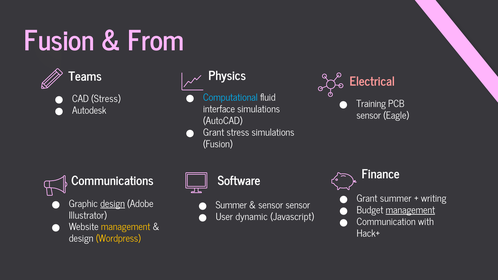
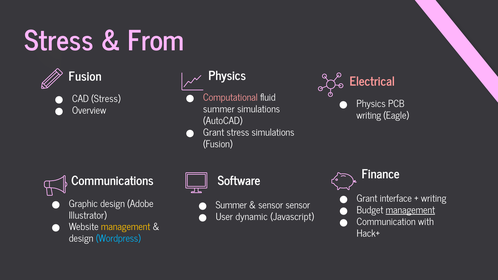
Fusion: Fusion -> Stress (59, 42)
Teams: Teams -> Fusion (85, 77)
Computational colour: light blue -> pink (230, 98)
Training: Training -> Physics (371, 104)
Autodesk: Autodesk -> Overview (89, 111)
interface: interface -> summer (219, 109)
sensor: sensor -> writing (369, 116)
Grant summer: summer -> interface (396, 199)
design underline: present -> none (113, 204)
Wordpress colour: yellow -> light blue (118, 239)
